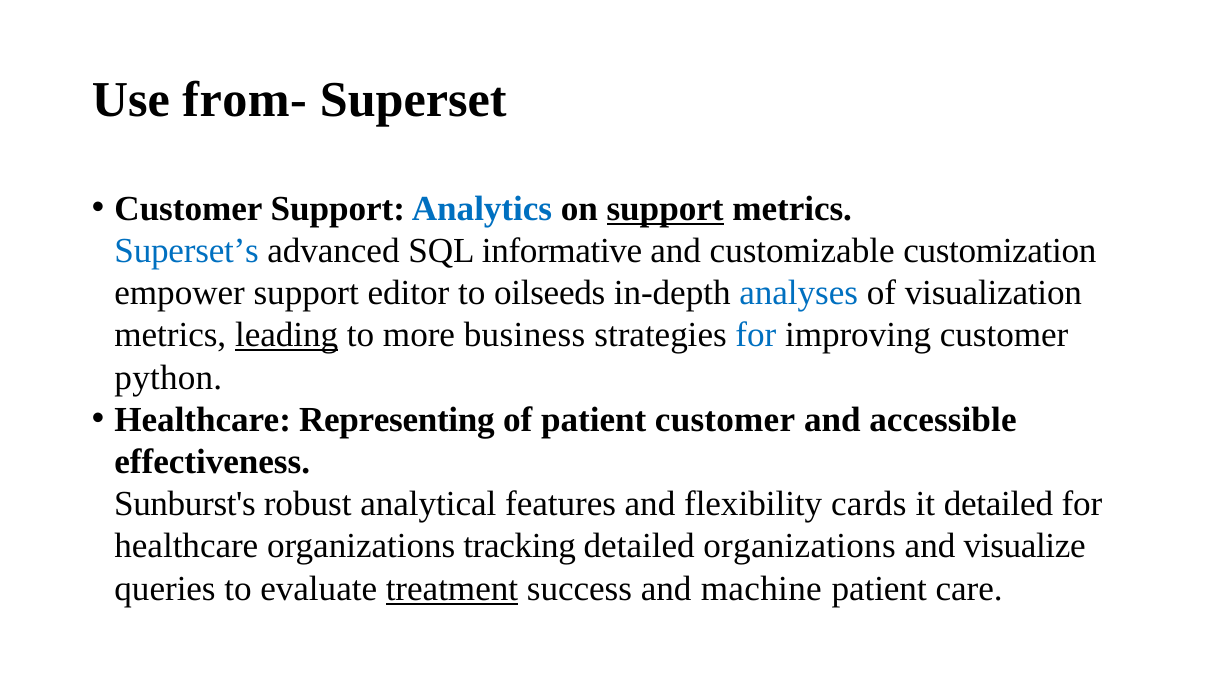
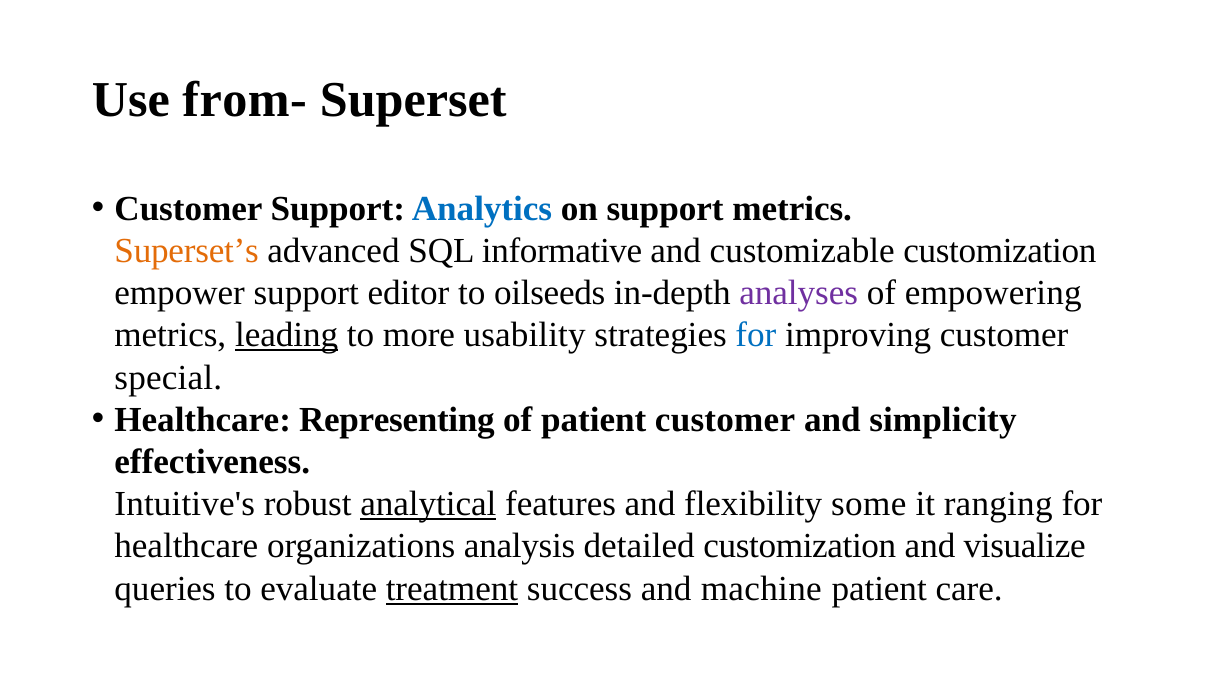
support underline: present -> none (665, 208)
Superset’s colour: blue -> orange (187, 251)
analyses colour: blue -> purple (799, 293)
visualization: visualization -> empowering (993, 293)
business: business -> usability (525, 335)
python: python -> special (168, 377)
accessible: accessible -> simplicity (943, 419)
Sunburst's: Sunburst's -> Intuitive's (185, 504)
analytical underline: none -> present (428, 504)
cards: cards -> some (869, 504)
it detailed: detailed -> ranging (998, 504)
tracking: tracking -> analysis (520, 546)
detailed organizations: organizations -> customization (800, 546)
